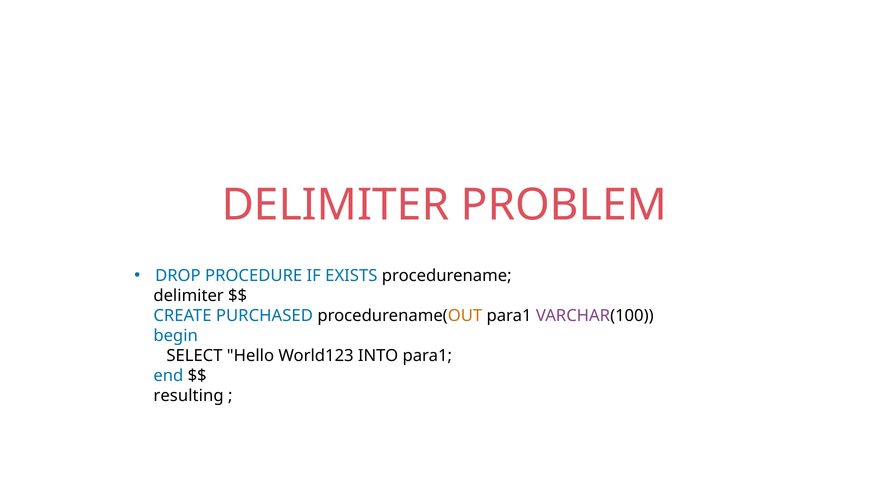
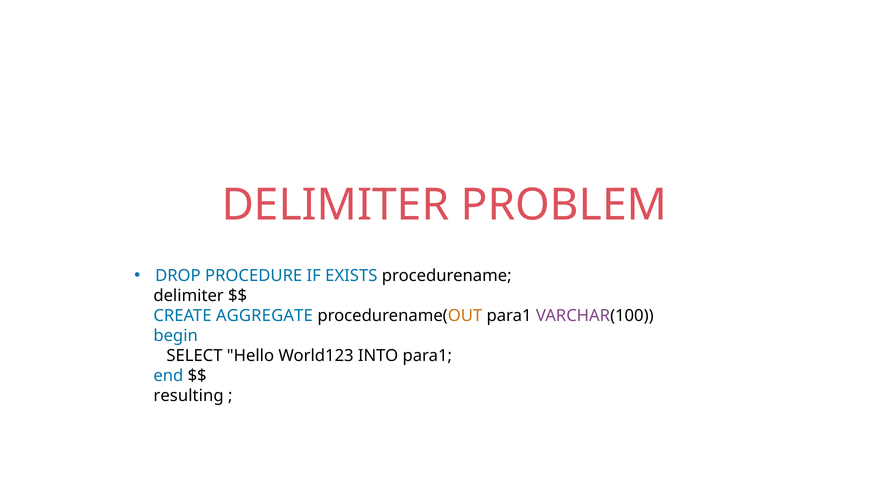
PURCHASED: PURCHASED -> AGGREGATE (264, 316)
